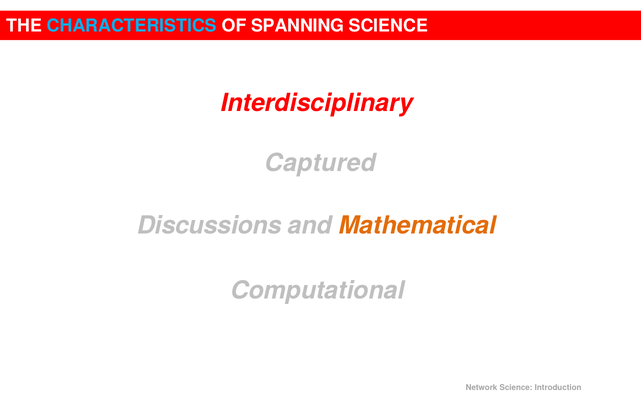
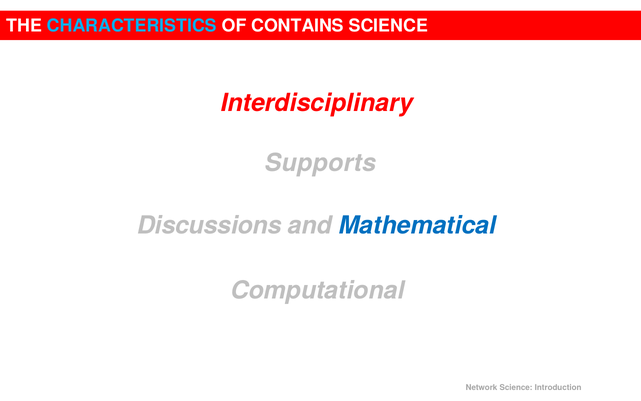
SPANNING: SPANNING -> CONTAINS (298, 26)
Captured: Captured -> Supports (320, 163)
Mathematical colour: orange -> blue (417, 225)
